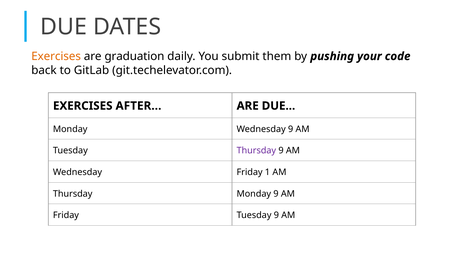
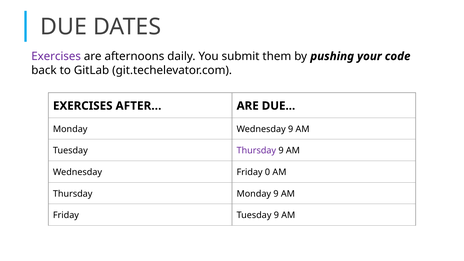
Exercises colour: orange -> purple (56, 56)
graduation: graduation -> afternoons (134, 56)
1: 1 -> 0 (267, 172)
